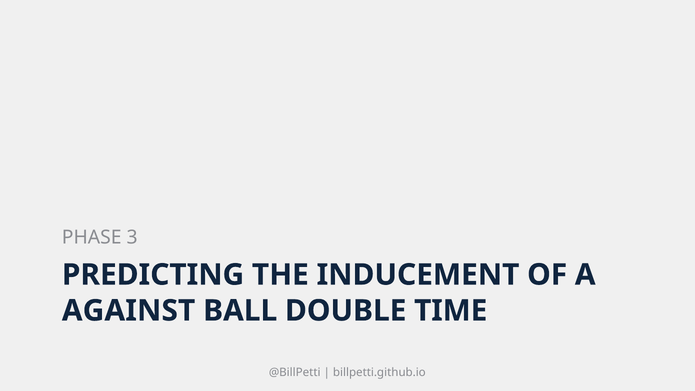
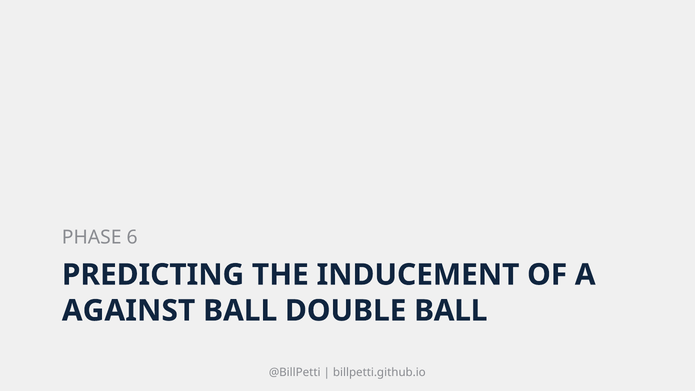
3: 3 -> 6 (132, 237)
DOUBLE TIME: TIME -> BALL (451, 311)
